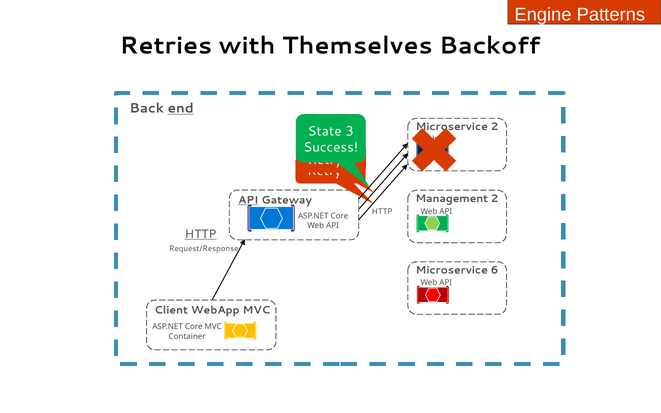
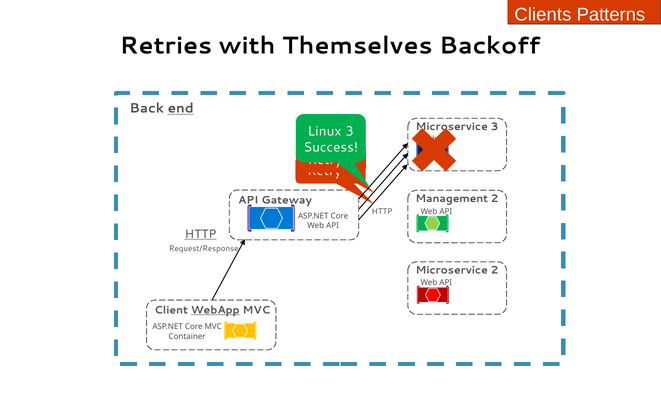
Engine: Engine -> Clients (543, 15)
2: 2 -> 3 (495, 127)
State: State -> Linux (325, 131)
API underline: present -> none (248, 200)
Microservice 6: 6 -> 2 (495, 270)
WebApp underline: none -> present (215, 310)
